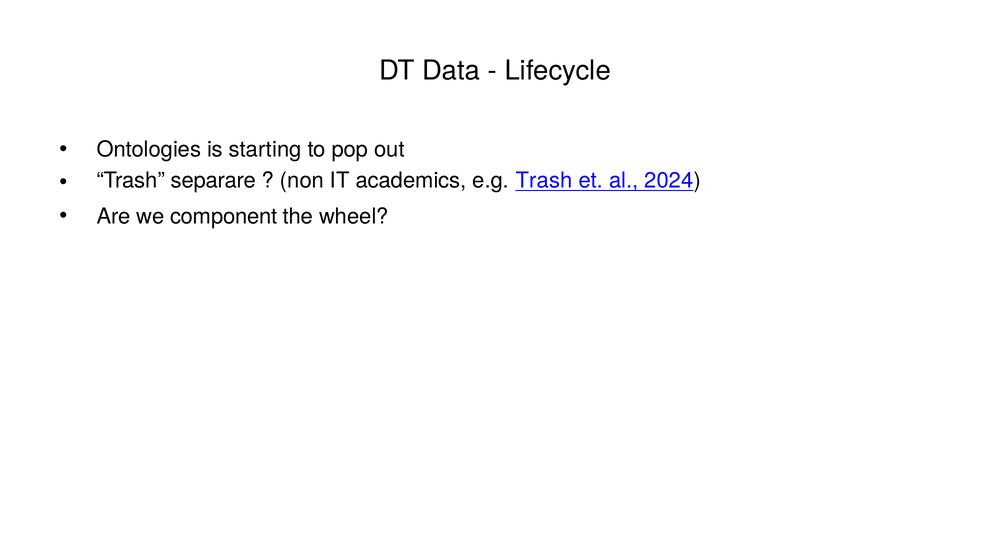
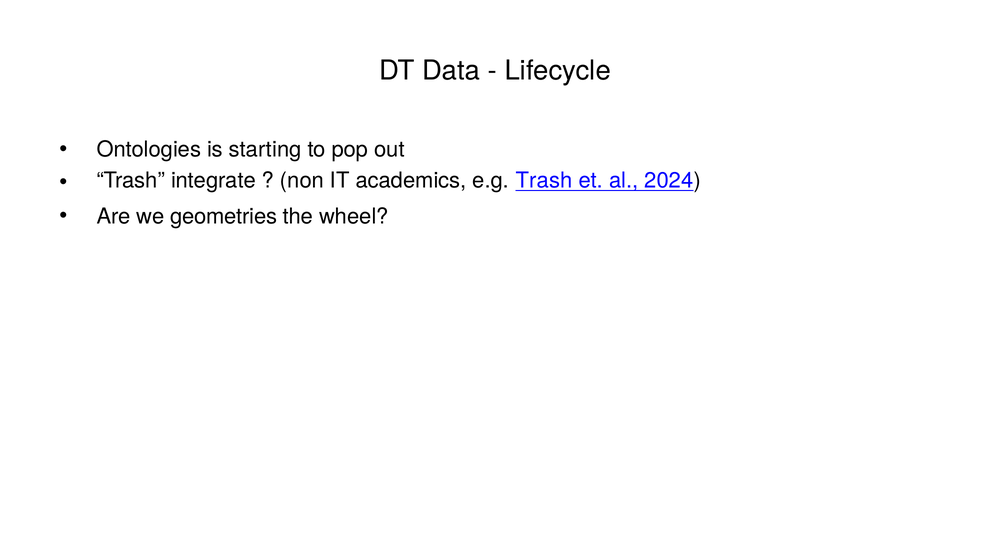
separare: separare -> integrate (213, 180)
component: component -> geometries (224, 216)
